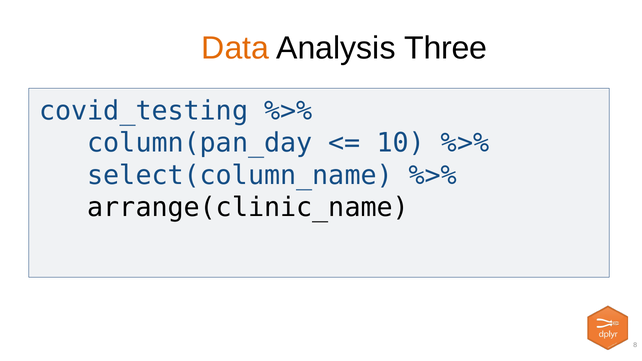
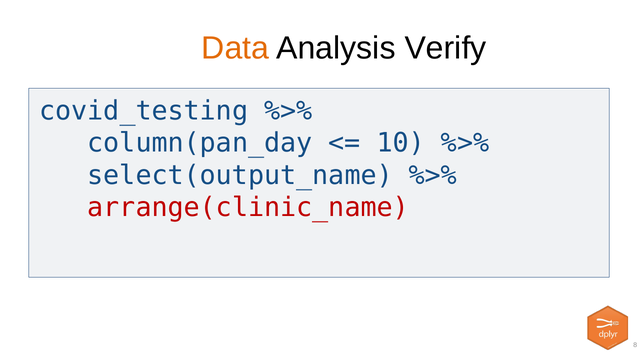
Three: Three -> Verify (446, 48)
select(column_name: select(column_name -> select(output_name (240, 175)
arrange(clinic_name colour: black -> red (248, 207)
